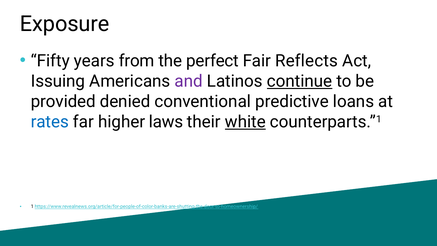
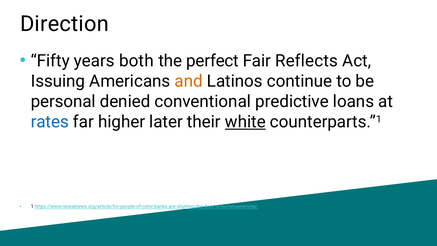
Exposure: Exposure -> Direction (64, 24)
from: from -> both (136, 61)
and colour: purple -> orange (189, 81)
continue underline: present -> none (300, 81)
provided: provided -> personal (63, 101)
laws: laws -> later (166, 122)
